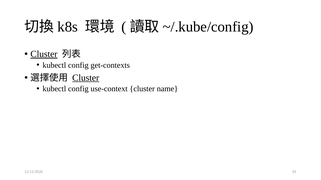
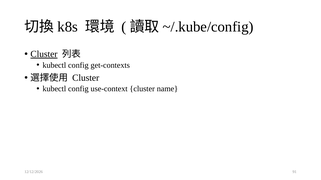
Cluster underline: present -> none (86, 78)
